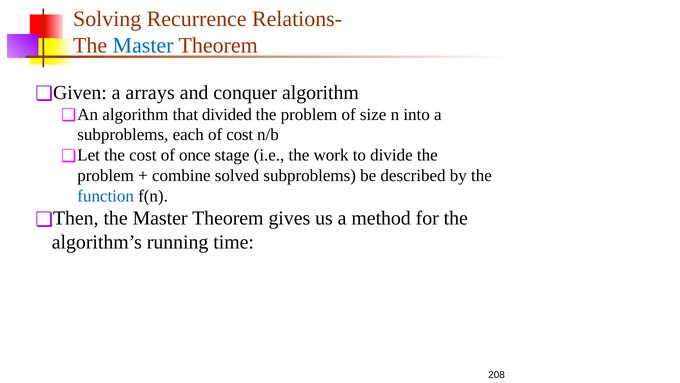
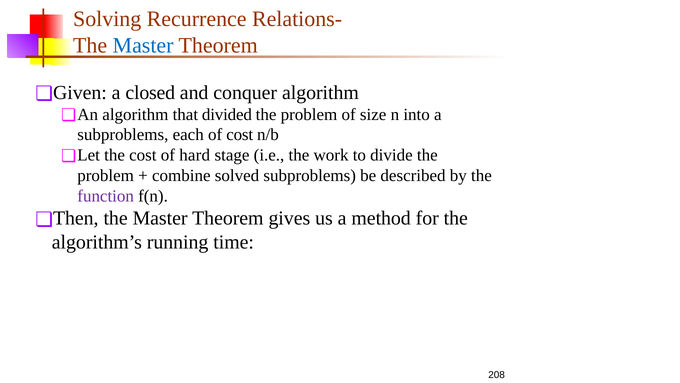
arrays: arrays -> closed (150, 92)
once: once -> hard (195, 155)
function colour: blue -> purple (106, 196)
